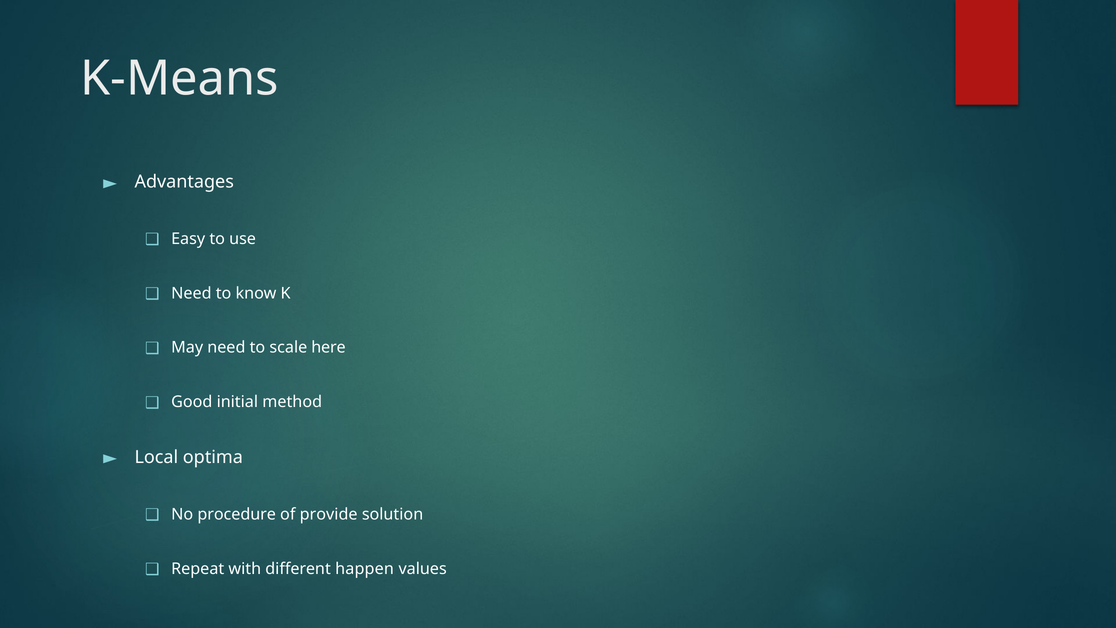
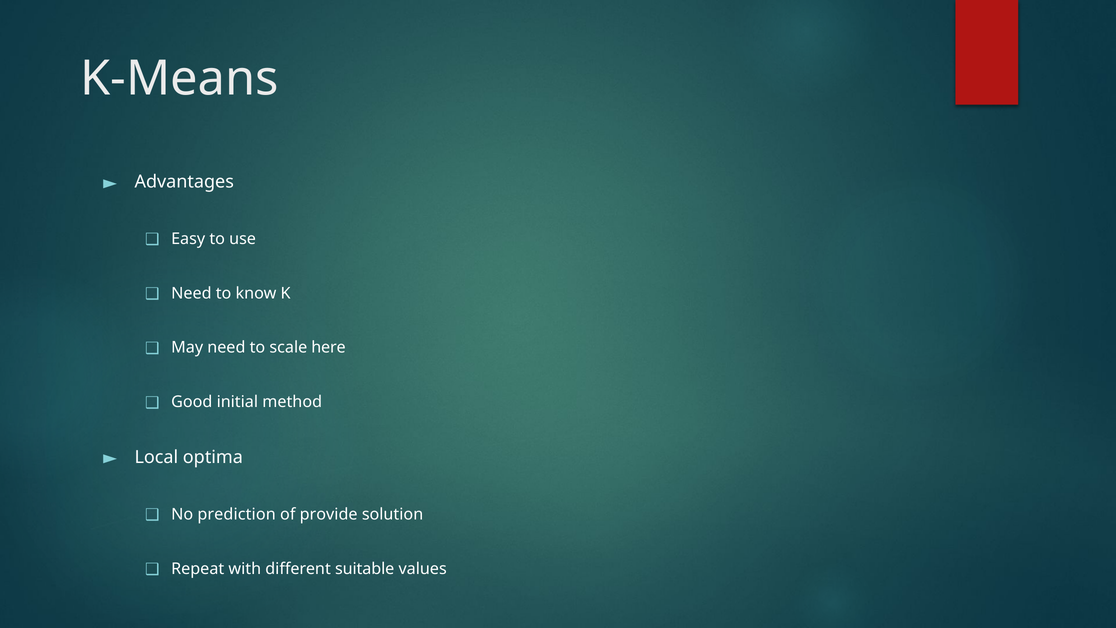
procedure: procedure -> prediction (237, 514)
happen: happen -> suitable (365, 568)
